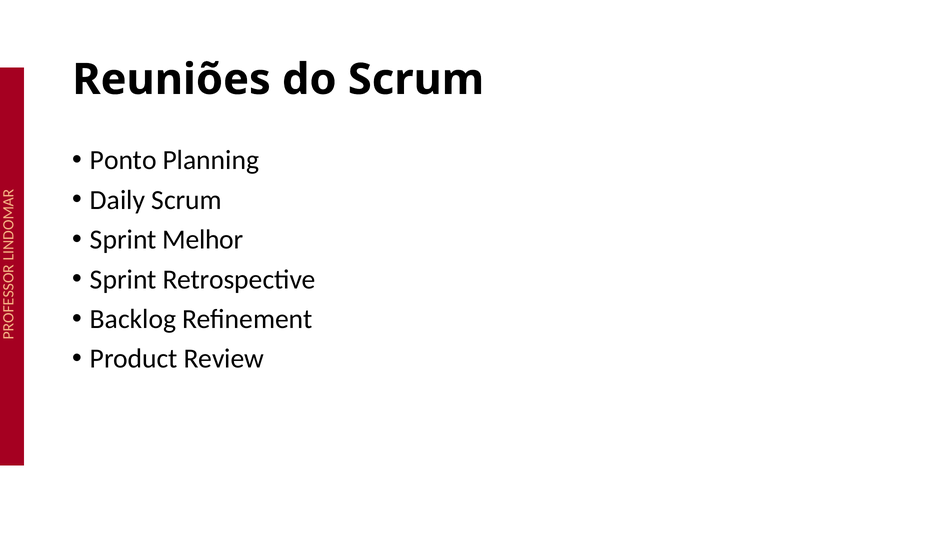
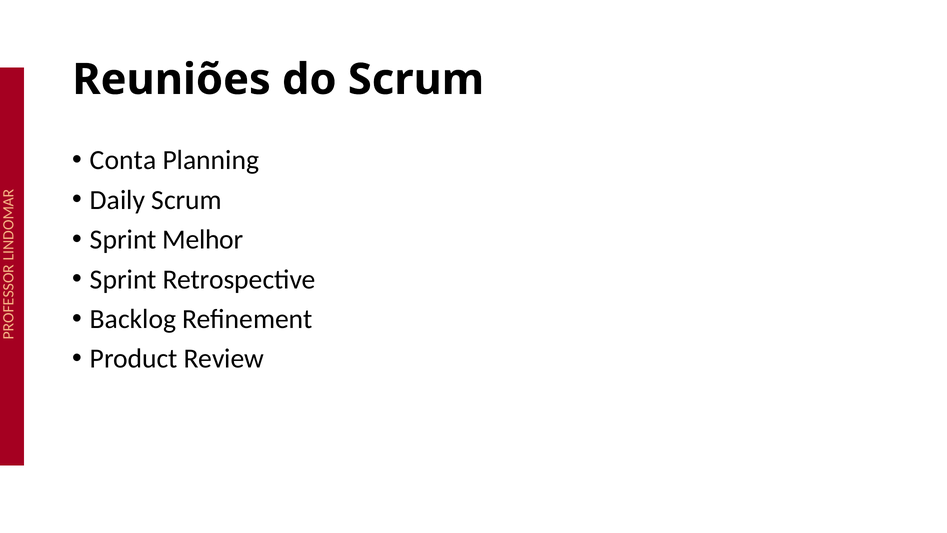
Ponto: Ponto -> Conta (123, 160)
